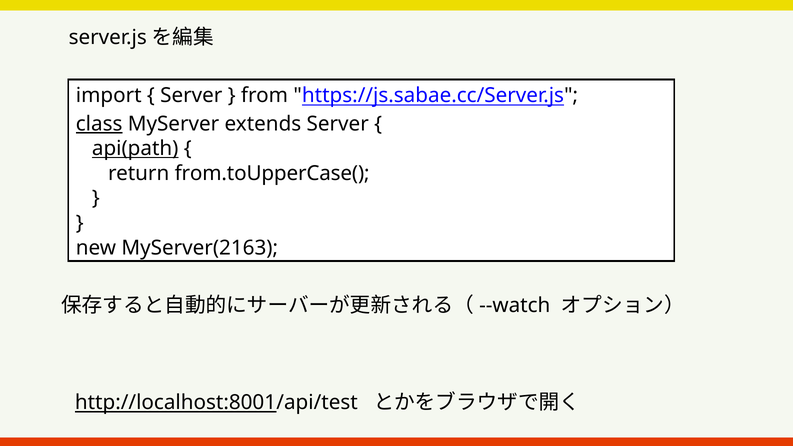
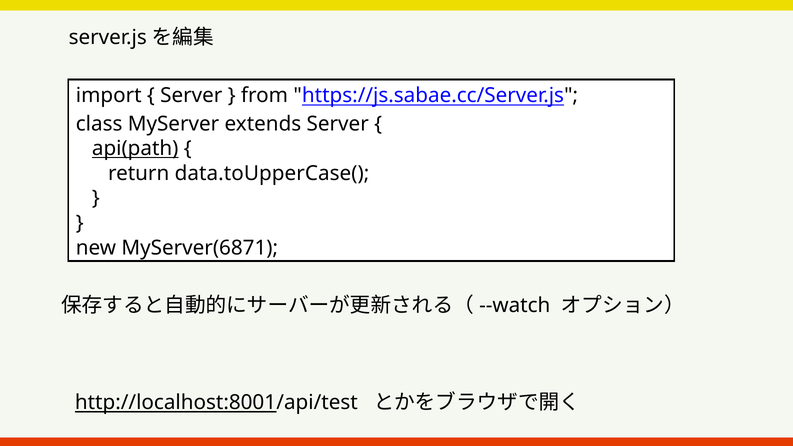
class underline: present -> none (99, 124)
from.toUpperCase(: from.toUpperCase( -> data.toUpperCase( (272, 173)
MyServer(2163: MyServer(2163 -> MyServer(6871 (200, 248)
